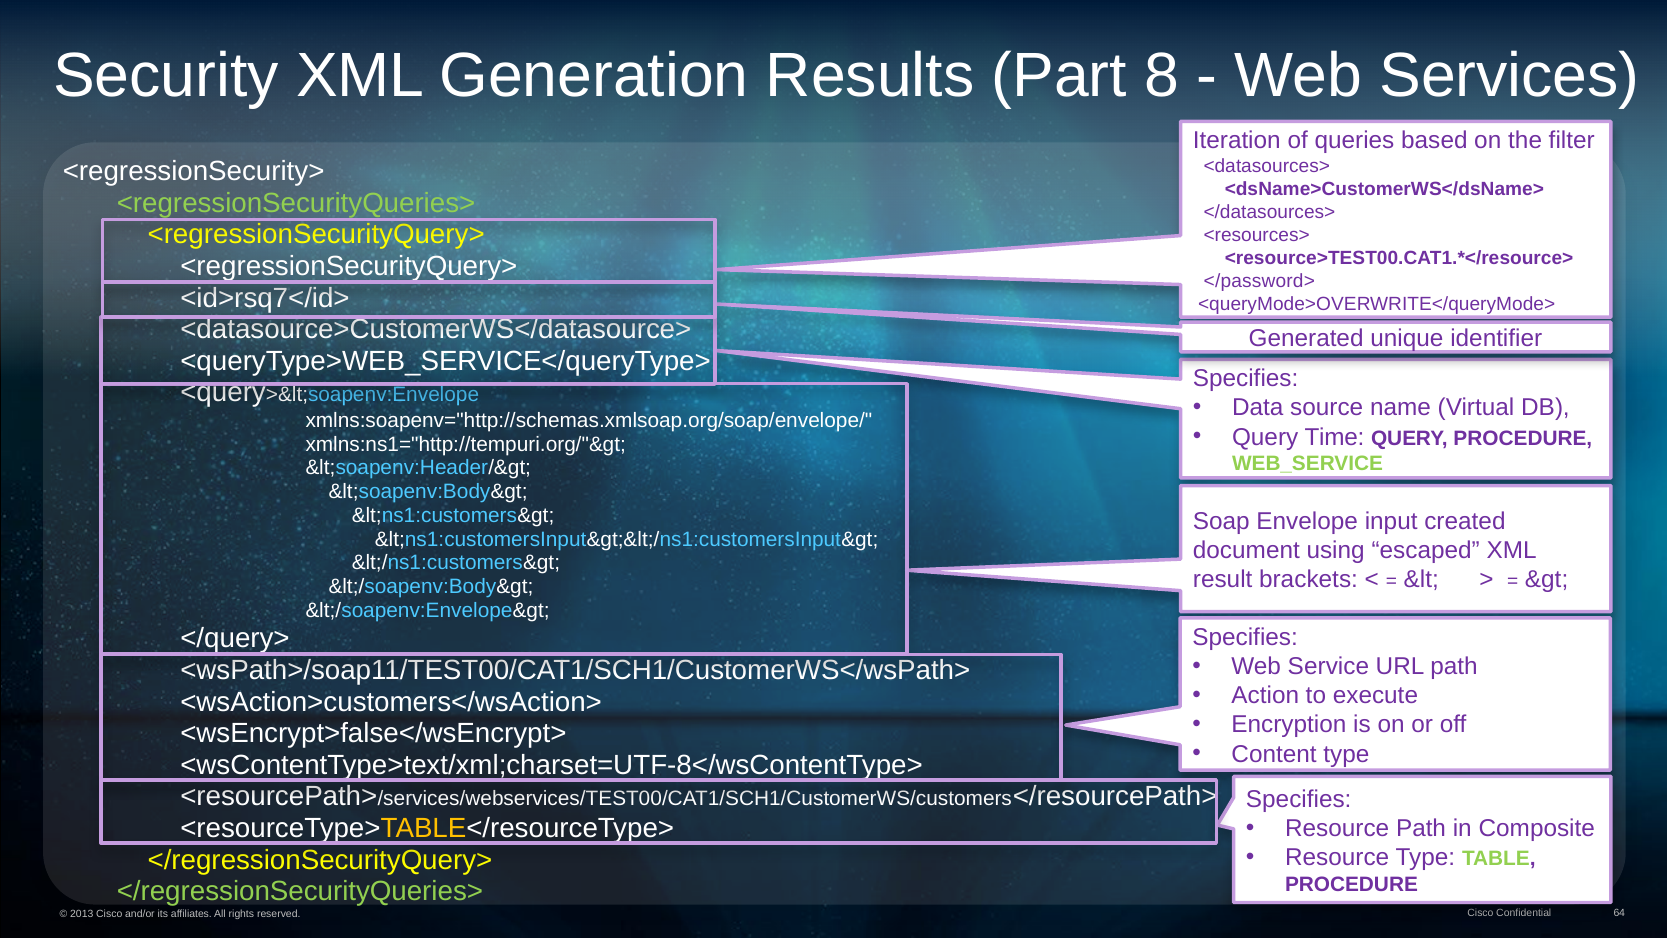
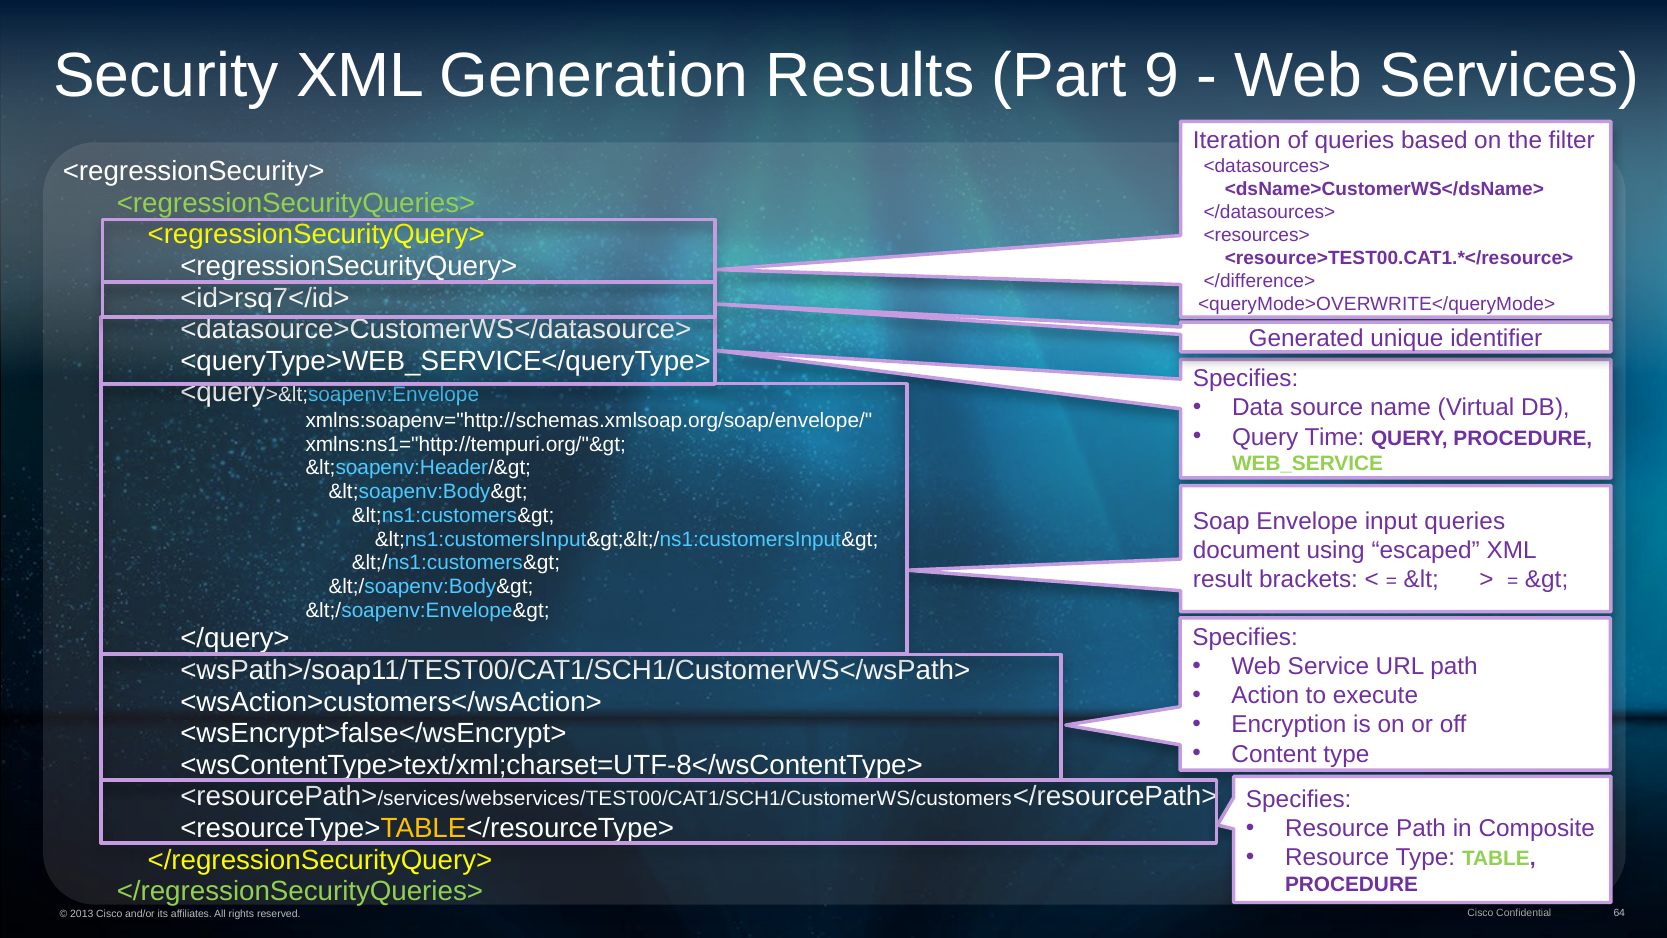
8: 8 -> 9 (1162, 76)
</password>: </password> -> </difference> (1259, 281)
input created: created -> queries (1465, 521)
